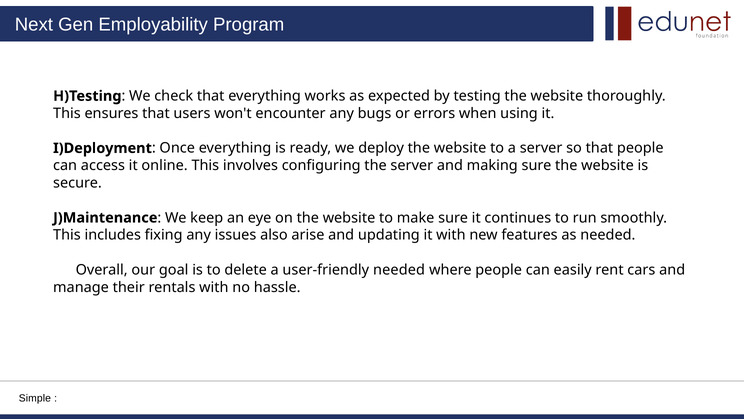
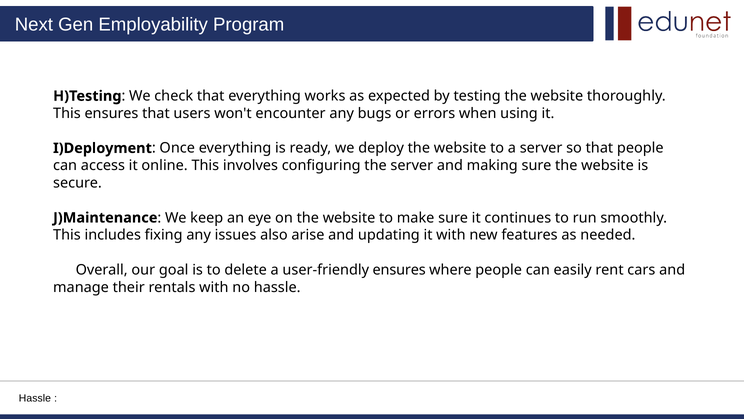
user-friendly needed: needed -> ensures (399, 270)
Simple: Simple -> Hassle (35, 398)
